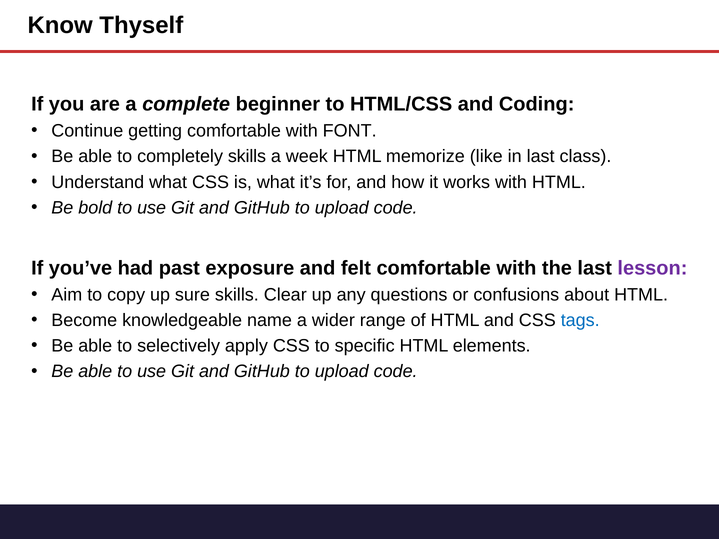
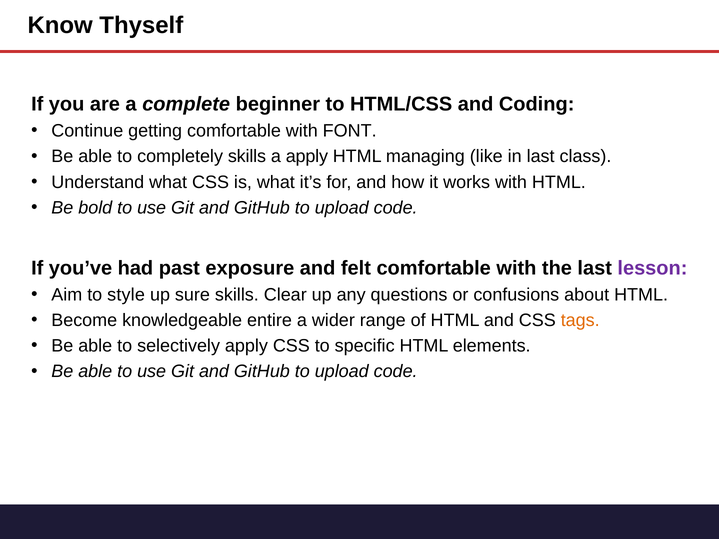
a week: week -> apply (307, 157)
memorize: memorize -> managing (425, 157)
copy: copy -> style (126, 295)
name: name -> entire (269, 321)
tags colour: blue -> orange (580, 321)
